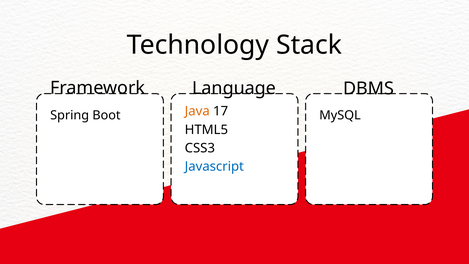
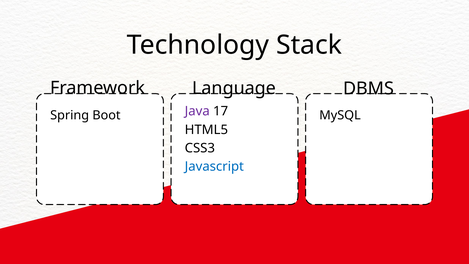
Java colour: orange -> purple (197, 111)
